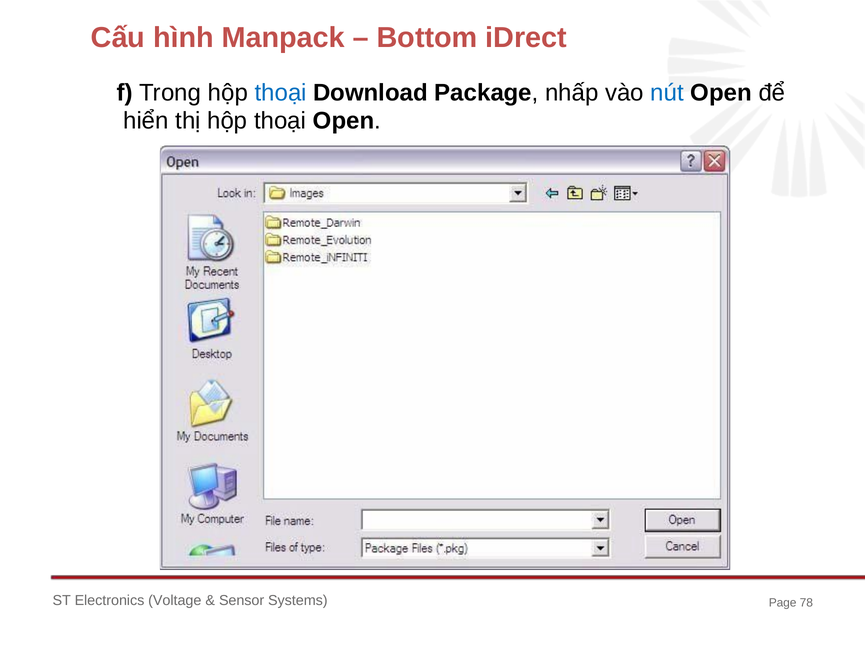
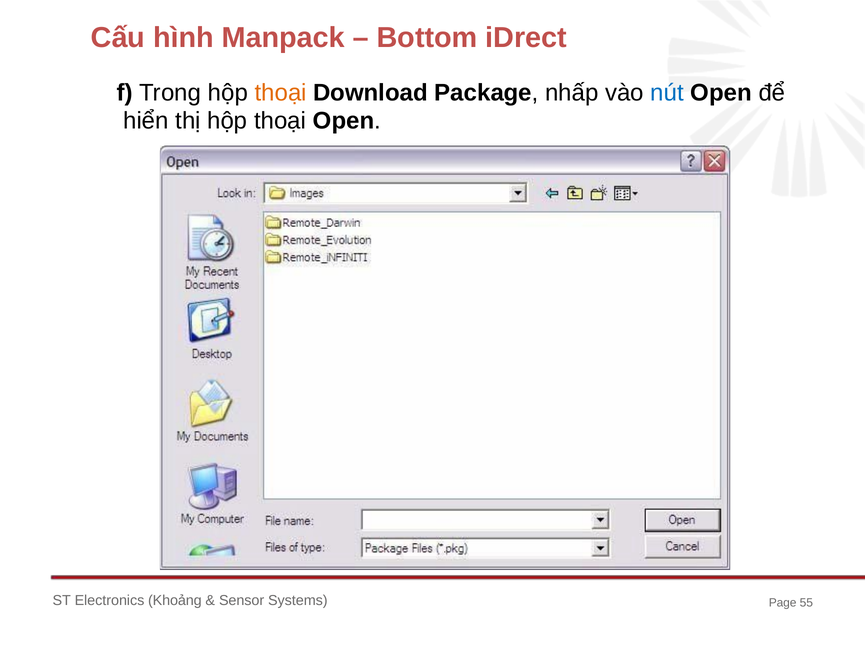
thoại colour: blue -> orange (281, 93)
Voltage: Voltage -> Khoảng (175, 600)
78: 78 -> 55 (806, 603)
